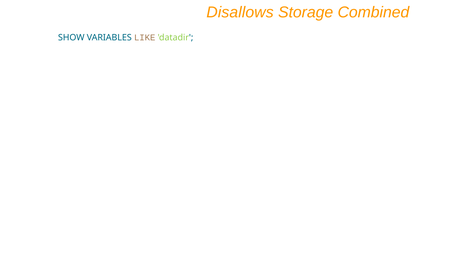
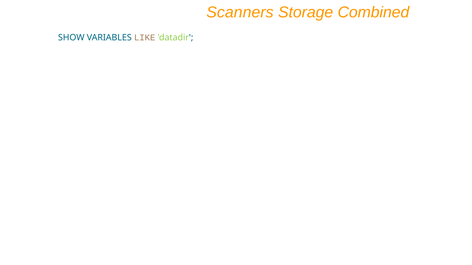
Disallows: Disallows -> Scanners (240, 12)
